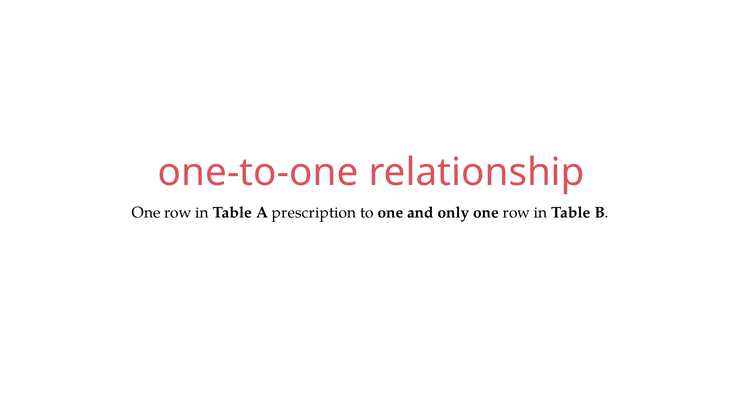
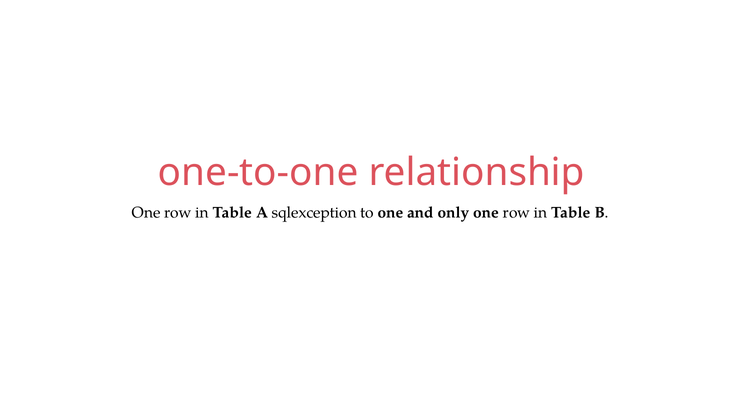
prescription: prescription -> sqlexception (314, 213)
